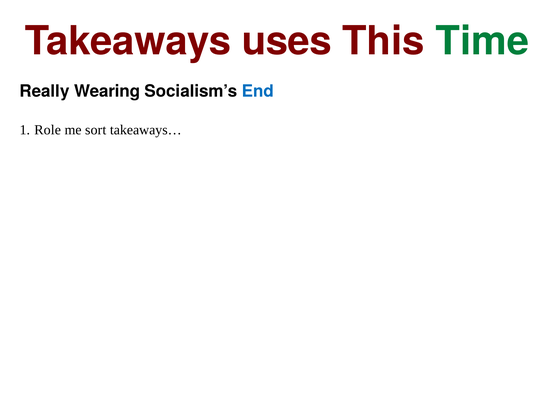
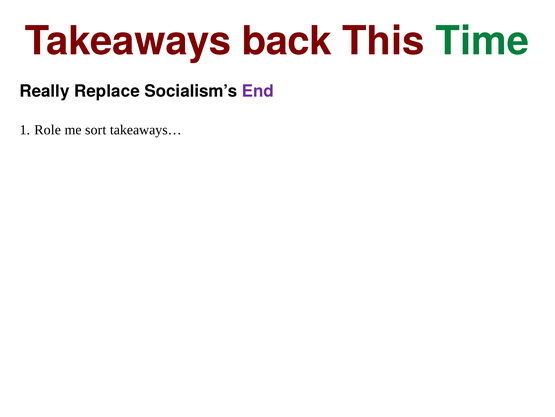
uses: uses -> back (287, 41)
Wearing: Wearing -> Replace (107, 91)
End colour: blue -> purple (258, 91)
